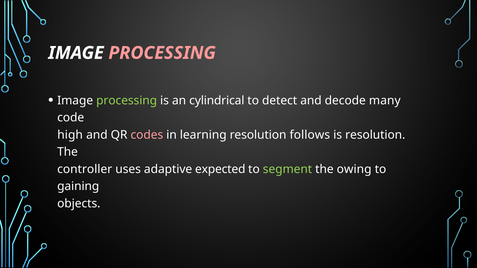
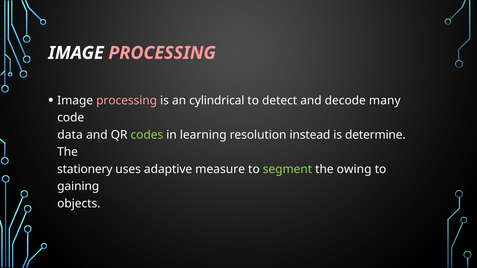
processing colour: light green -> pink (127, 101)
high: high -> data (70, 135)
codes colour: pink -> light green (147, 135)
follows: follows -> instead (310, 135)
is resolution: resolution -> determine (375, 135)
controller: controller -> stationery (85, 169)
expected: expected -> measure (220, 169)
